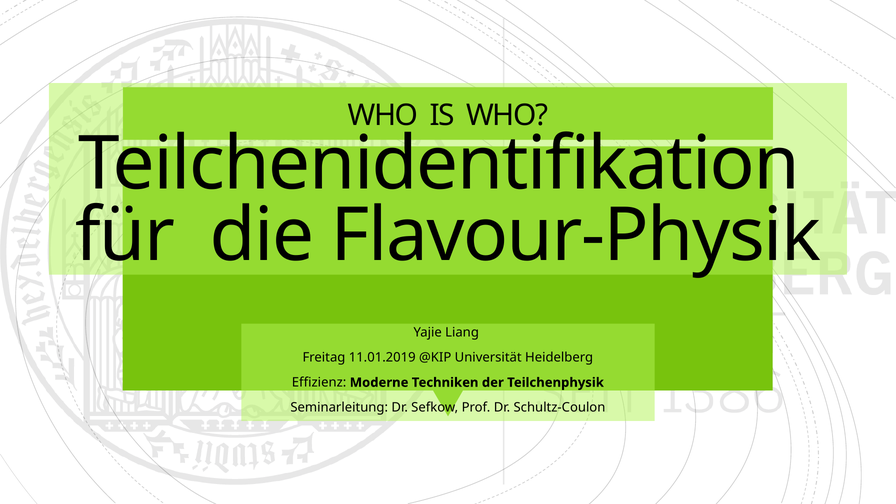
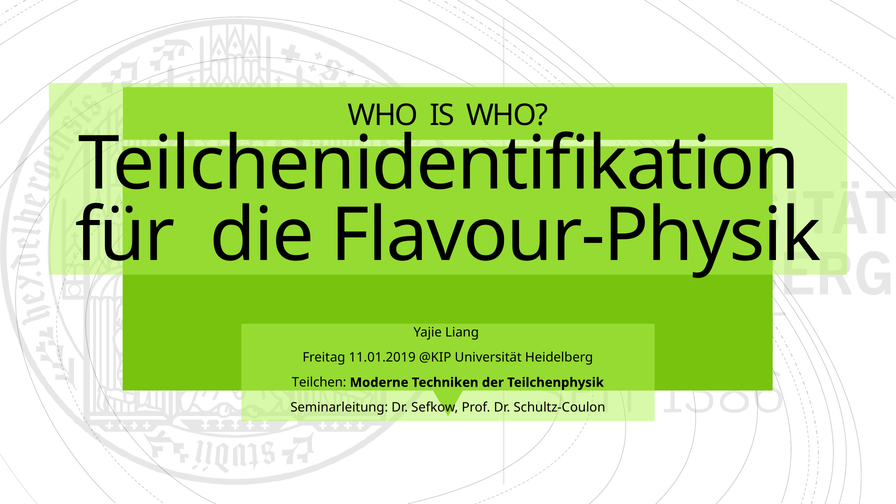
Effizienz: Effizienz -> Teilchen (319, 383)
